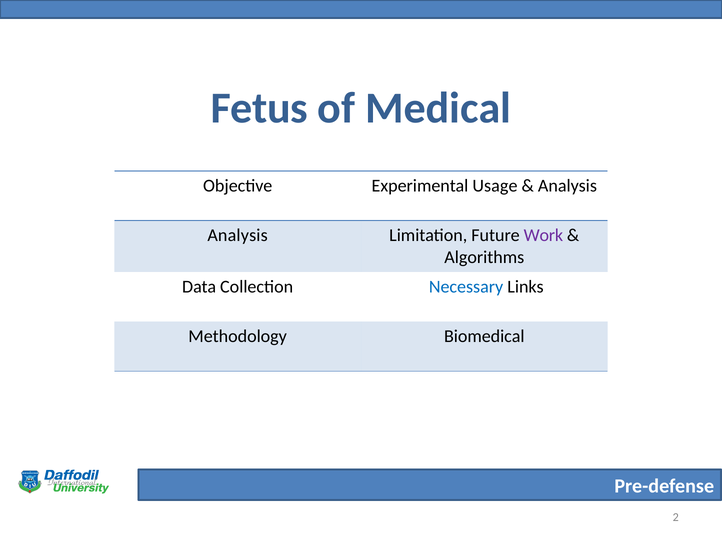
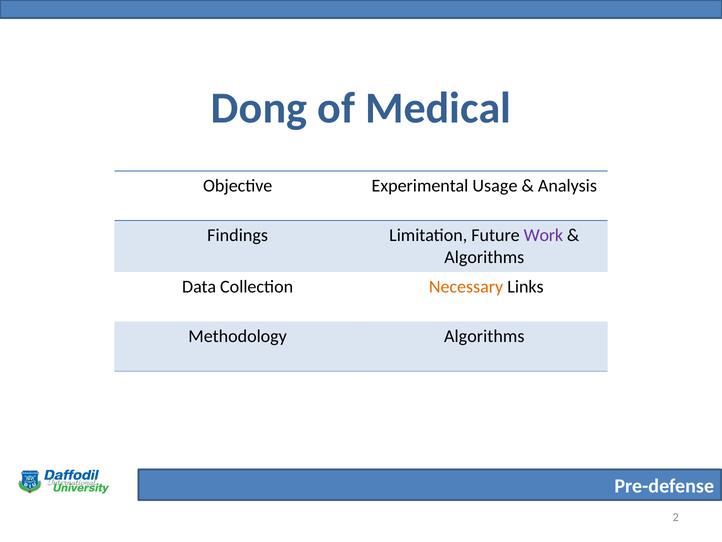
Fetus: Fetus -> Dong (259, 108)
Analysis: Analysis -> Findings (238, 235)
Necessary colour: blue -> orange (466, 287)
Methodology Biomedical: Biomedical -> Algorithms (484, 336)
